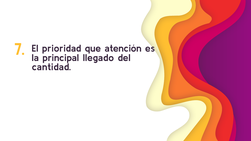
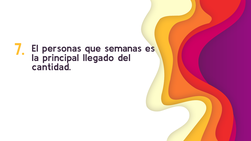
prioridad: prioridad -> personas (62, 49)
atención: atención -> semanas (123, 49)
